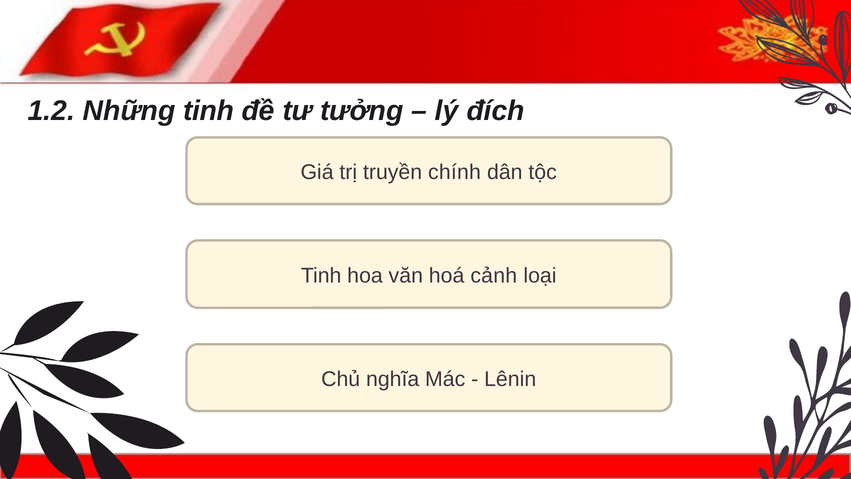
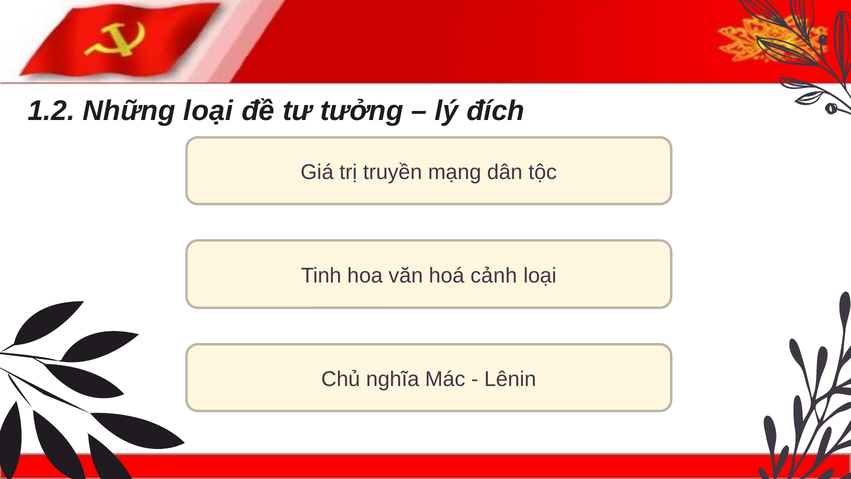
Những tinh: tinh -> loại (208, 111)
chính: chính -> mạng (455, 172)
